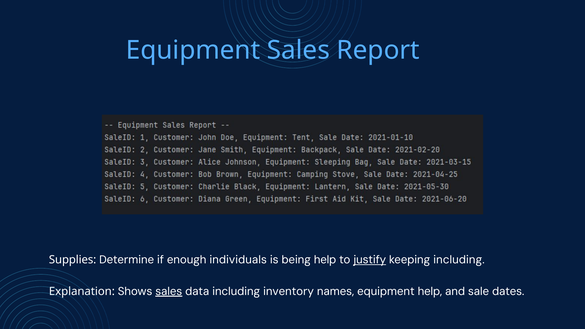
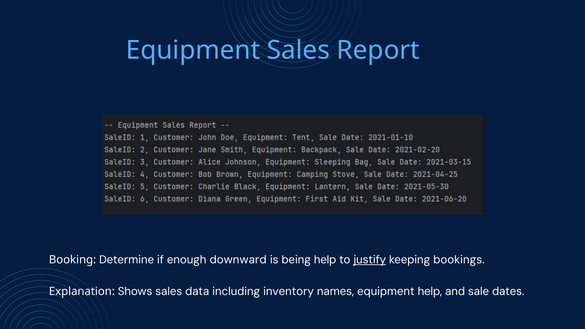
Supplies: Supplies -> Booking (73, 260)
individuals: individuals -> downward (238, 260)
keeping including: including -> bookings (459, 260)
sales underline: present -> none (169, 291)
